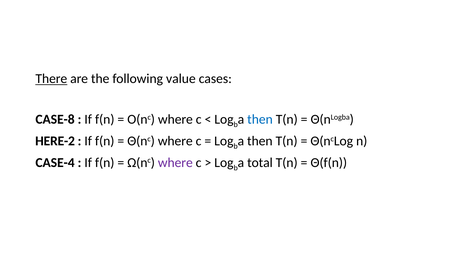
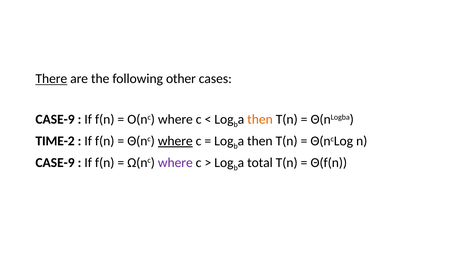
value: value -> other (181, 79)
CASE-8: CASE-8 -> CASE-9 (55, 119)
then colour: blue -> orange (260, 119)
HERE-2: HERE-2 -> TIME-2 (55, 141)
where underline: none -> present (175, 141)
CASE-4: CASE-4 -> CASE-9 (55, 162)
